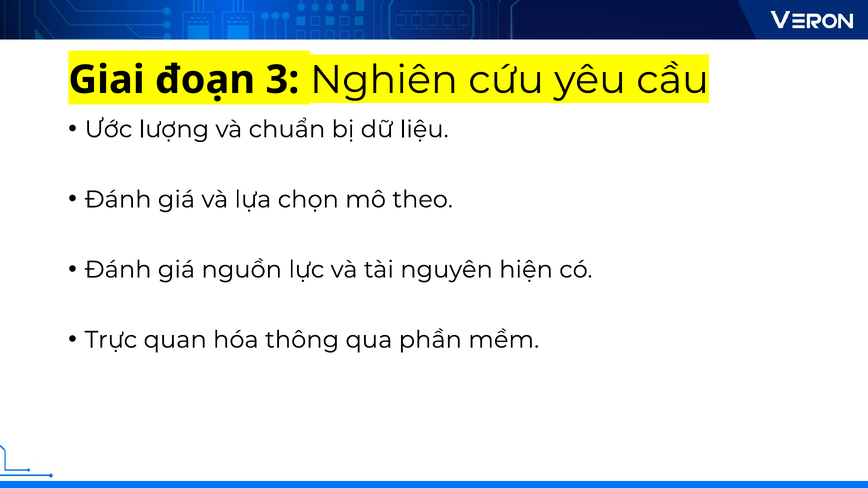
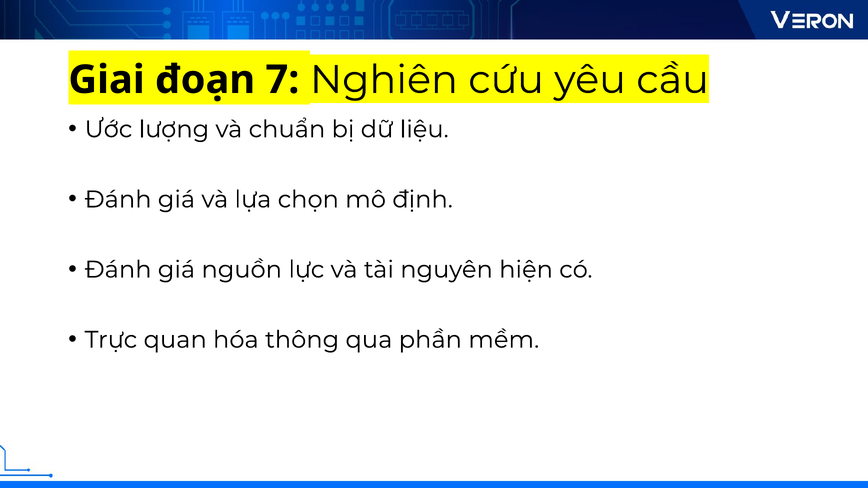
3: 3 -> 7 (282, 80)
theo: theo -> định (423, 200)
